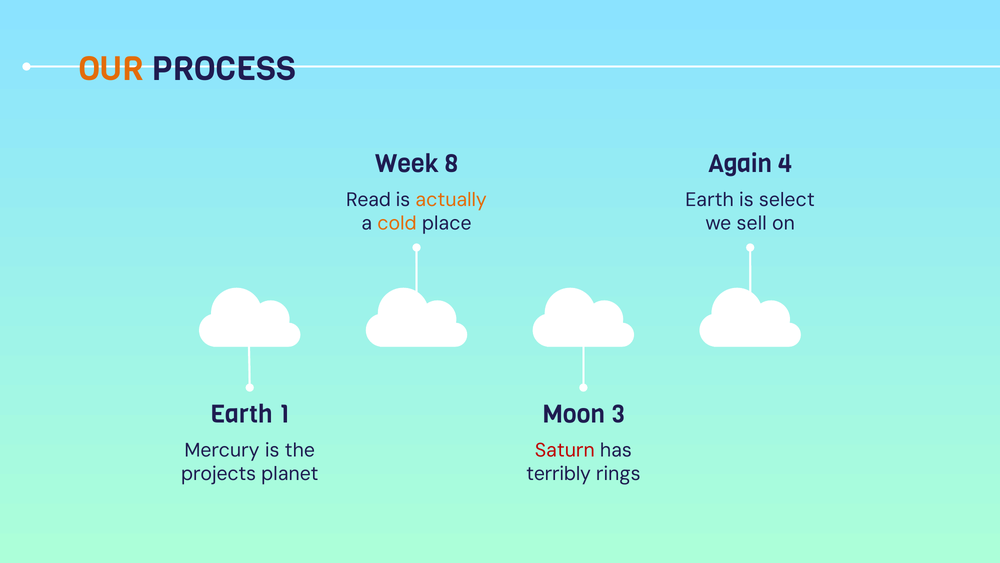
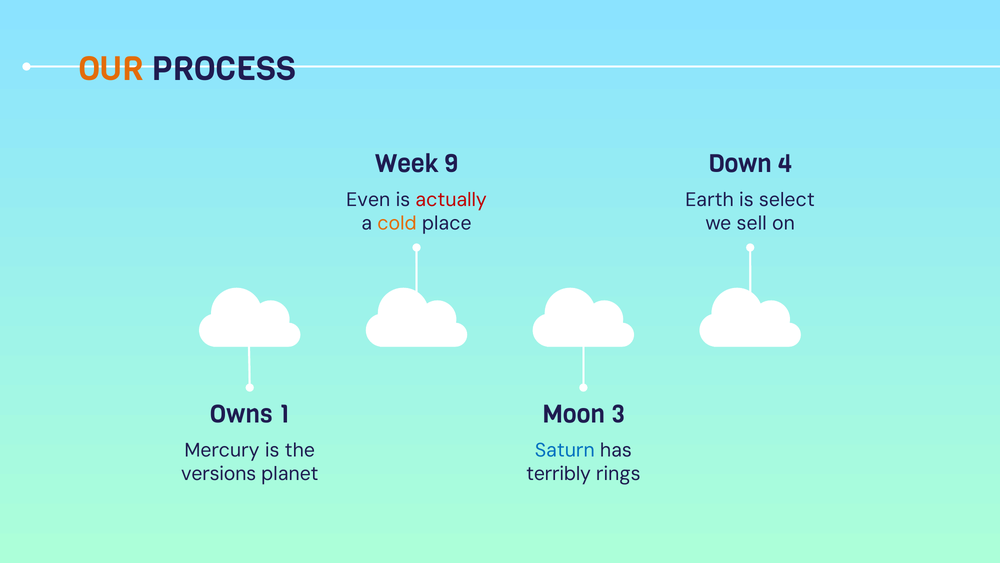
8: 8 -> 9 (451, 164)
Again: Again -> Down (740, 164)
Read: Read -> Even (368, 200)
actually colour: orange -> red (451, 200)
Earth: Earth -> Owns (241, 414)
Saturn colour: red -> blue (565, 450)
projects: projects -> versions (219, 474)
